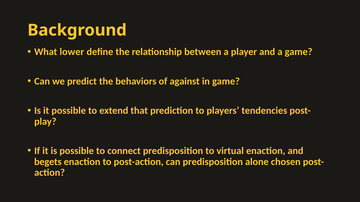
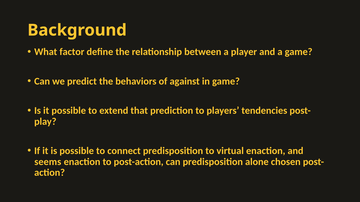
lower: lower -> factor (72, 52)
begets: begets -> seems (48, 162)
